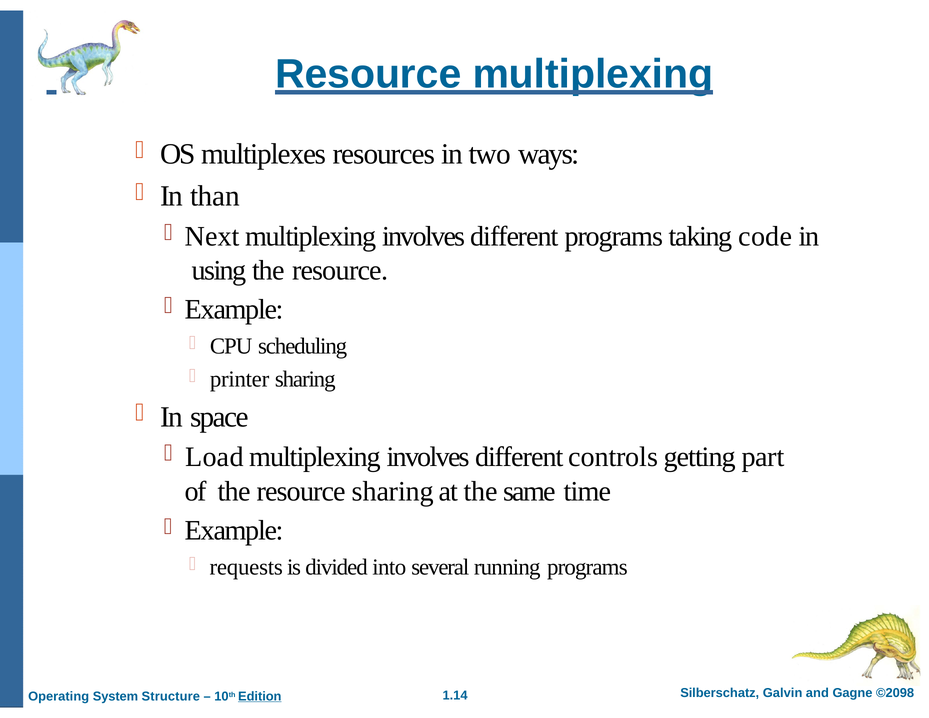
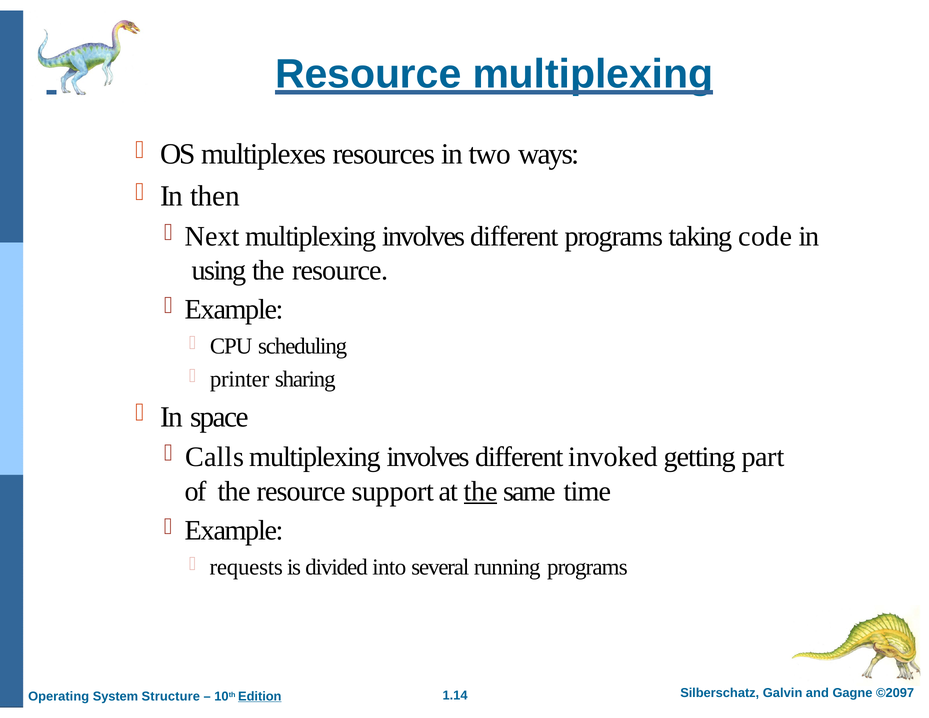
than: than -> then (215, 196)
Load: Load -> Calls (215, 457)
controls: controls -> invoked (613, 457)
resource sharing: sharing -> support (393, 491)
the underline: none -> present (481, 491)
©2098: ©2098 -> ©2097 (895, 693)
